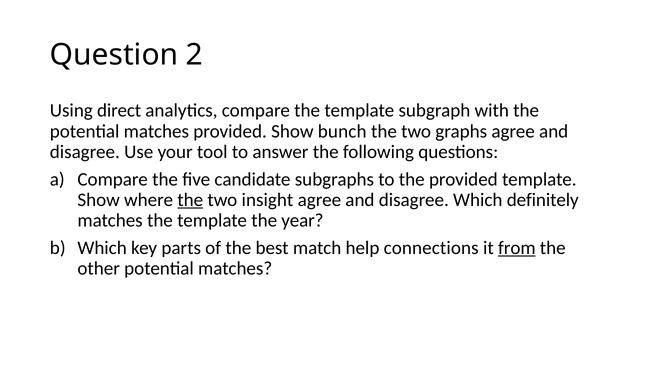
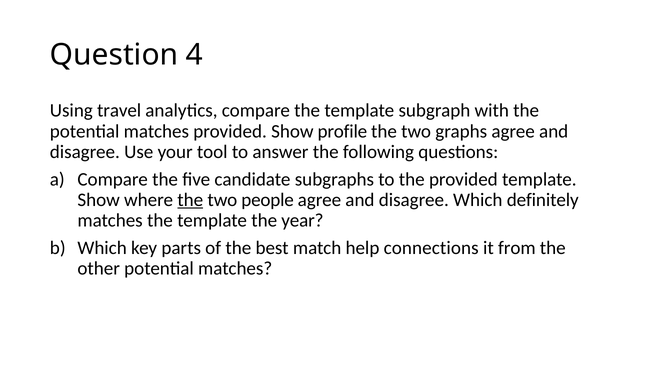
2: 2 -> 4 (195, 55)
direct: direct -> travel (119, 111)
bunch: bunch -> profile (342, 131)
insight: insight -> people (268, 200)
from underline: present -> none (517, 248)
